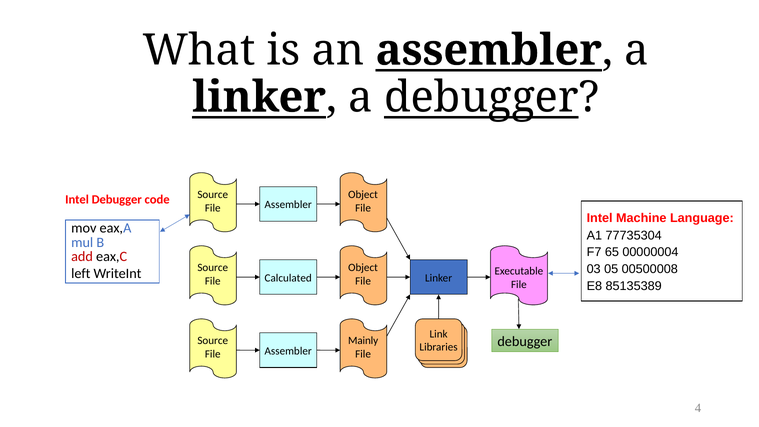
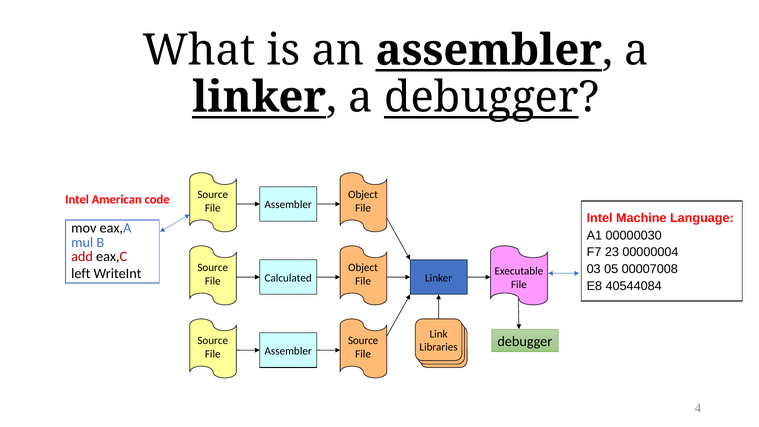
Intel Debugger: Debugger -> American (117, 200)
77735304: 77735304 -> 00000030 (634, 235)
65: 65 -> 23 (612, 252)
00500008: 00500008 -> 00007008 (650, 269)
85135389: 85135389 -> 40544084 (634, 286)
Mainly: Mainly -> Source (363, 341)
